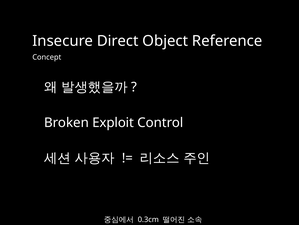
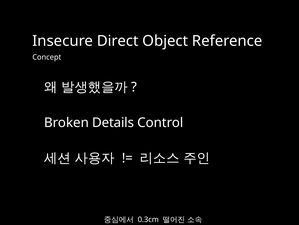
Exploit: Exploit -> Details (113, 122)
